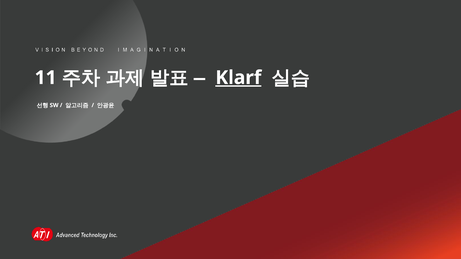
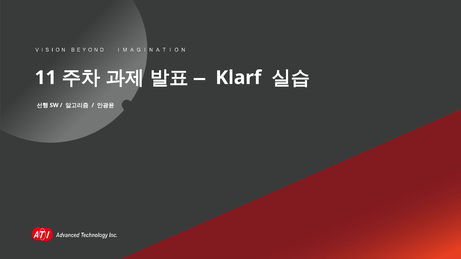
Klarf underline: present -> none (238, 78)
